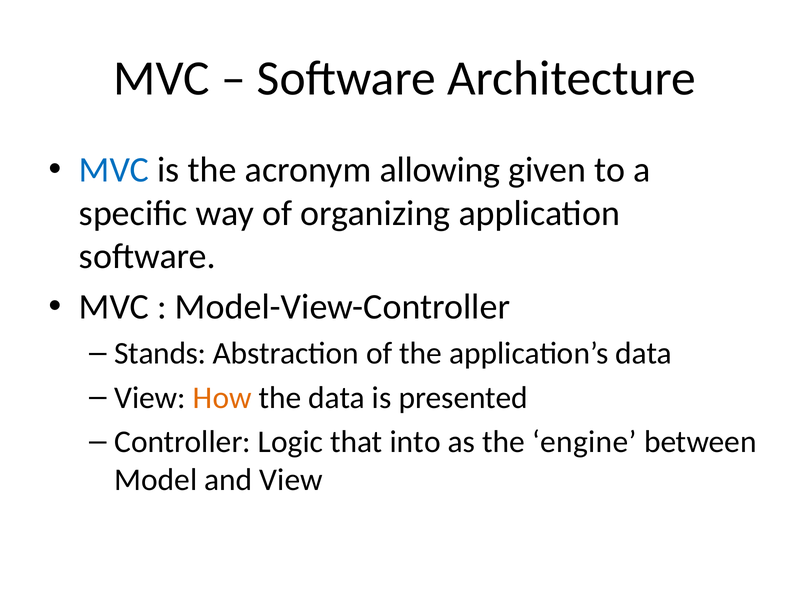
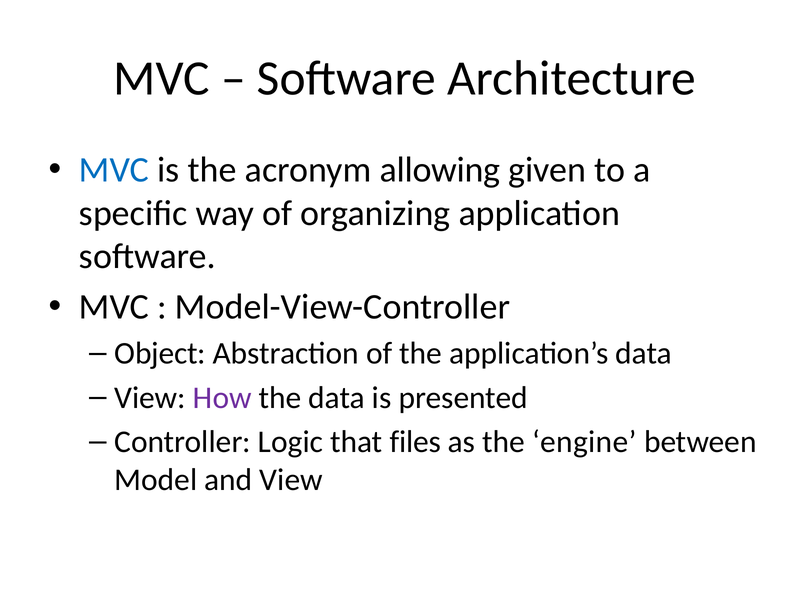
Stands: Stands -> Object (160, 353)
How colour: orange -> purple (222, 397)
into: into -> files (415, 442)
